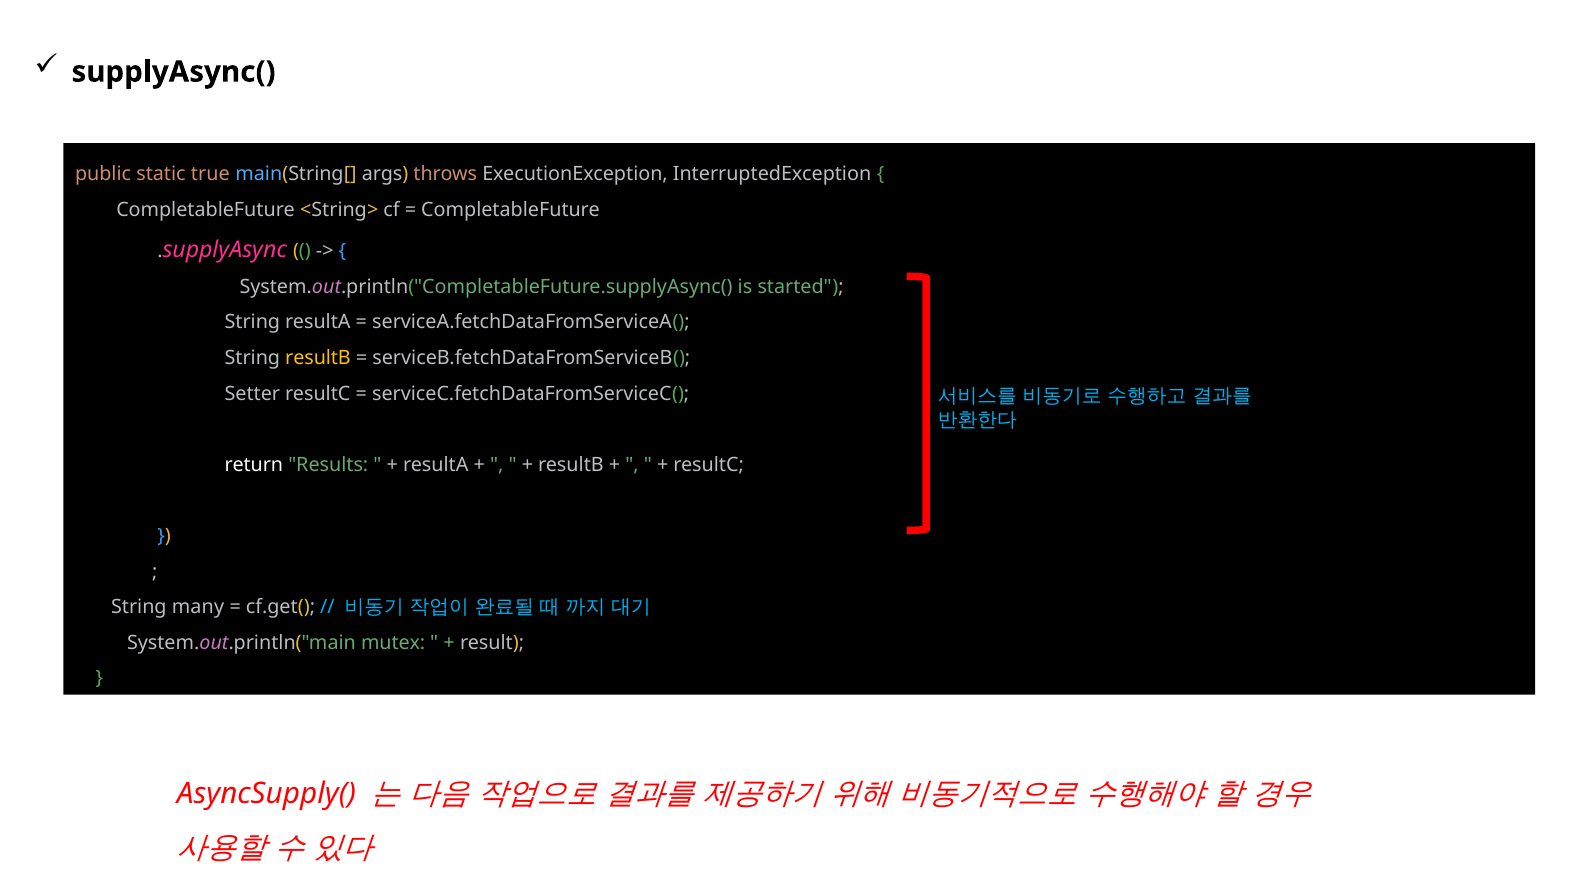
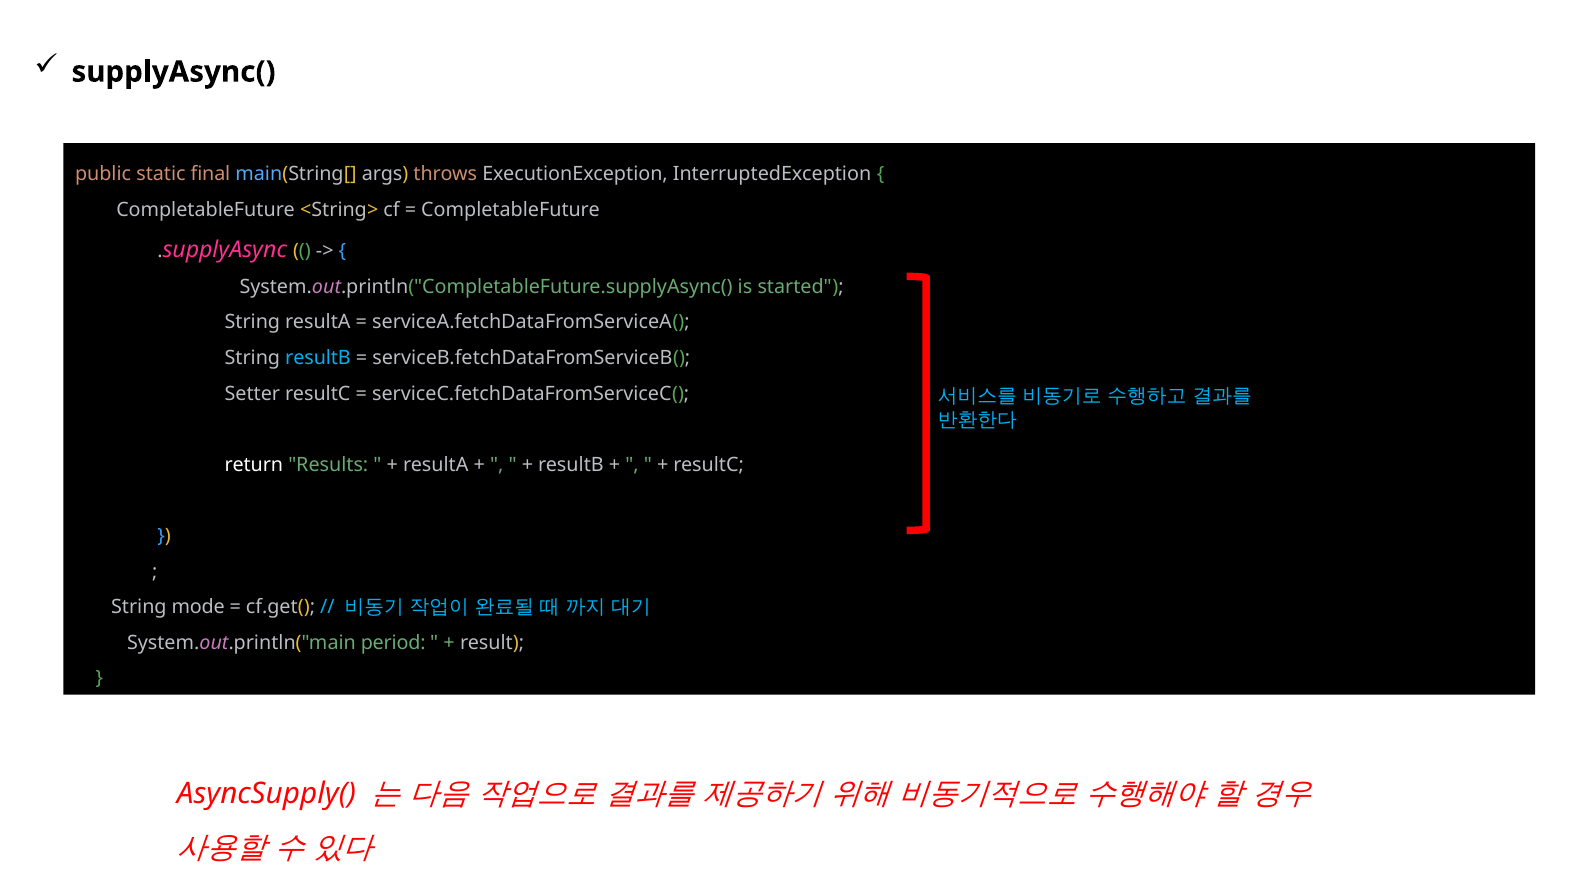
true: true -> final (210, 174)
resultB colour: yellow -> light blue (318, 358)
many: many -> mode (198, 607)
mutex: mutex -> period (393, 643)
